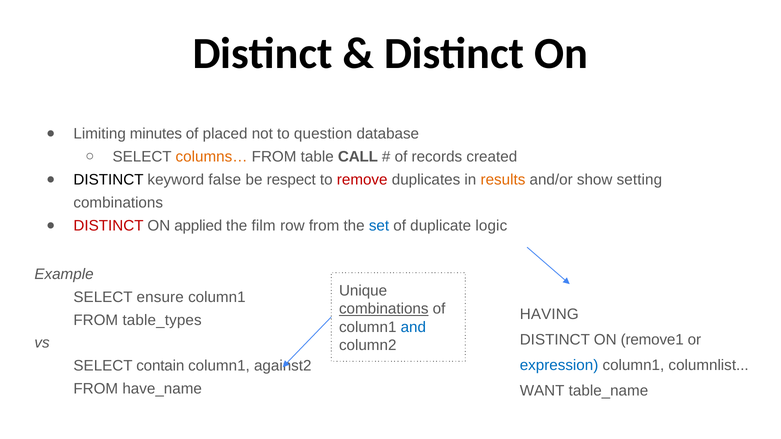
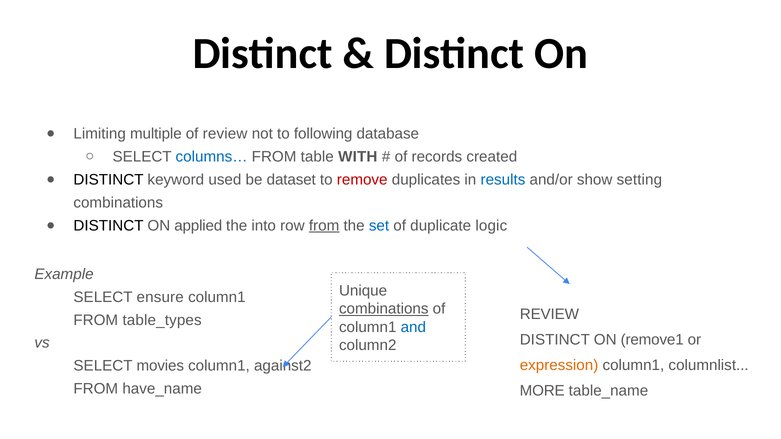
minutes: minutes -> multiple (156, 134)
of placed: placed -> review (225, 134)
question: question -> following (323, 134)
columns… colour: orange -> blue (212, 157)
CALL: CALL -> WITH (358, 157)
false: false -> used (225, 180)
respect: respect -> dataset (291, 180)
results colour: orange -> blue (503, 180)
DISTINCT colour: red -> black (109, 226)
film: film -> into (264, 226)
from underline: none -> present (324, 226)
HAVING: HAVING -> REVIEW (549, 315)
expression colour: blue -> orange (559, 366)
contain: contain -> movies (160, 366)
WANT: WANT -> MORE (542, 391)
